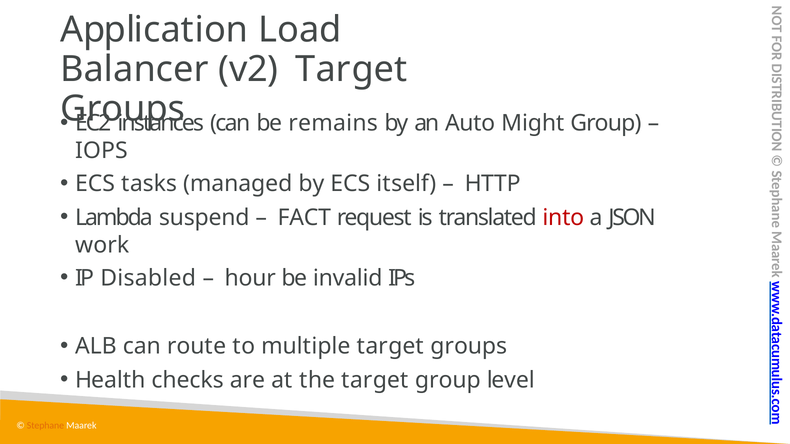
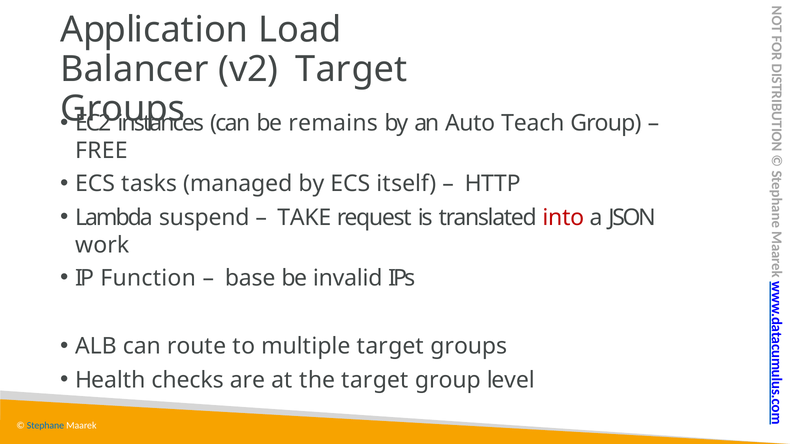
Might: Might -> Teach (533, 123)
IOPS: IOPS -> FREE (101, 151)
FACT: FACT -> TAKE (304, 218)
Disabled: Disabled -> Function (148, 278)
hour: hour -> base (250, 278)
Stephane colour: orange -> blue (45, 426)
